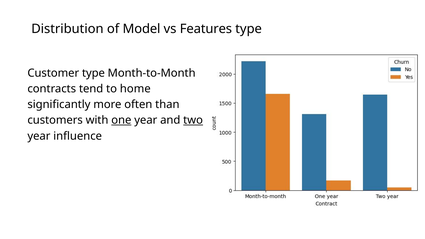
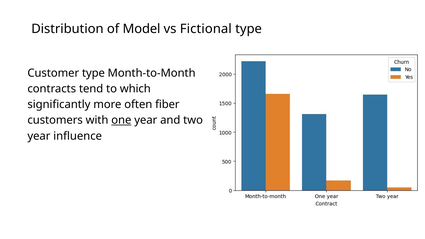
Features: Features -> Fictional (206, 29)
home: home -> which (135, 89)
than: than -> fiber (167, 105)
two underline: present -> none (193, 120)
